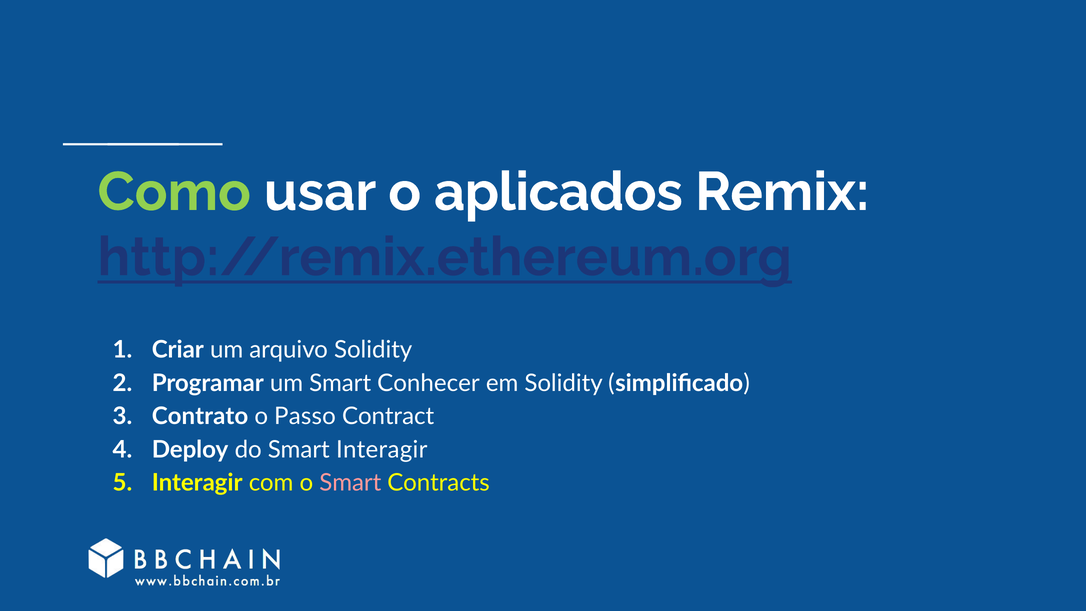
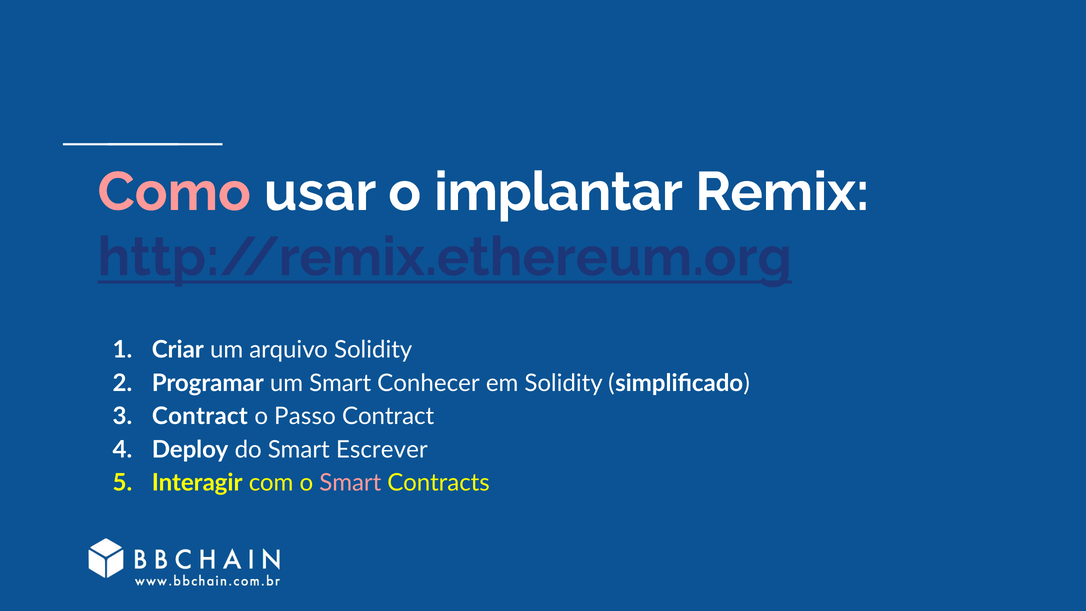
Como colour: light green -> pink (174, 192)
aplicados: aplicados -> implantar (558, 192)
Contrato: Contrato -> Contract (200, 416)
Smart Interagir: Interagir -> Escrever (382, 450)
